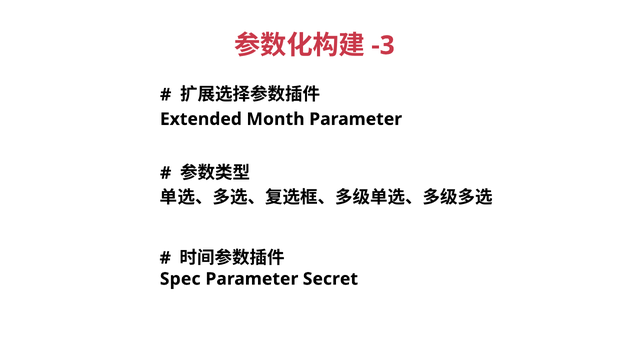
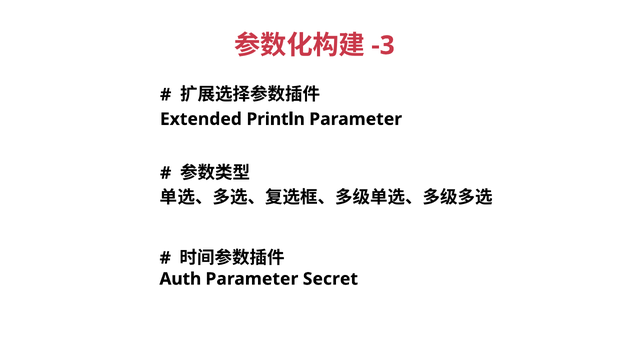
Month: Month -> Println (276, 119)
Spec: Spec -> Auth (180, 279)
